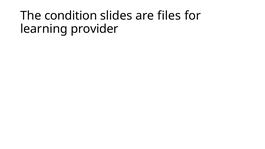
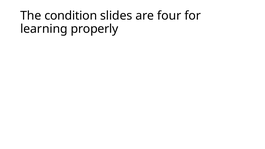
files: files -> four (169, 16)
provider: provider -> properly (95, 29)
